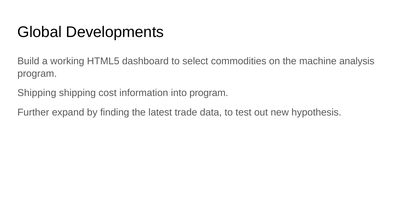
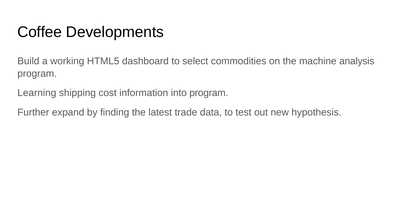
Global: Global -> Coffee (40, 32)
Shipping: Shipping -> Learning (37, 93)
